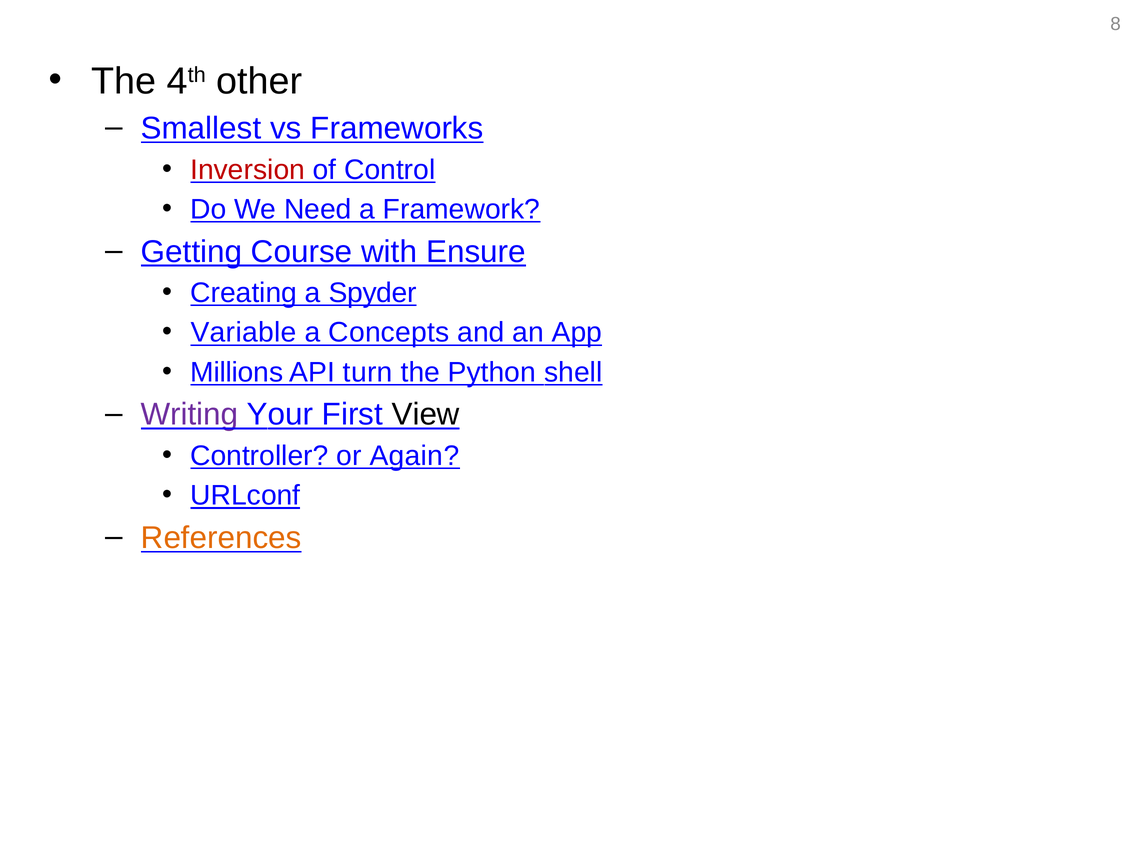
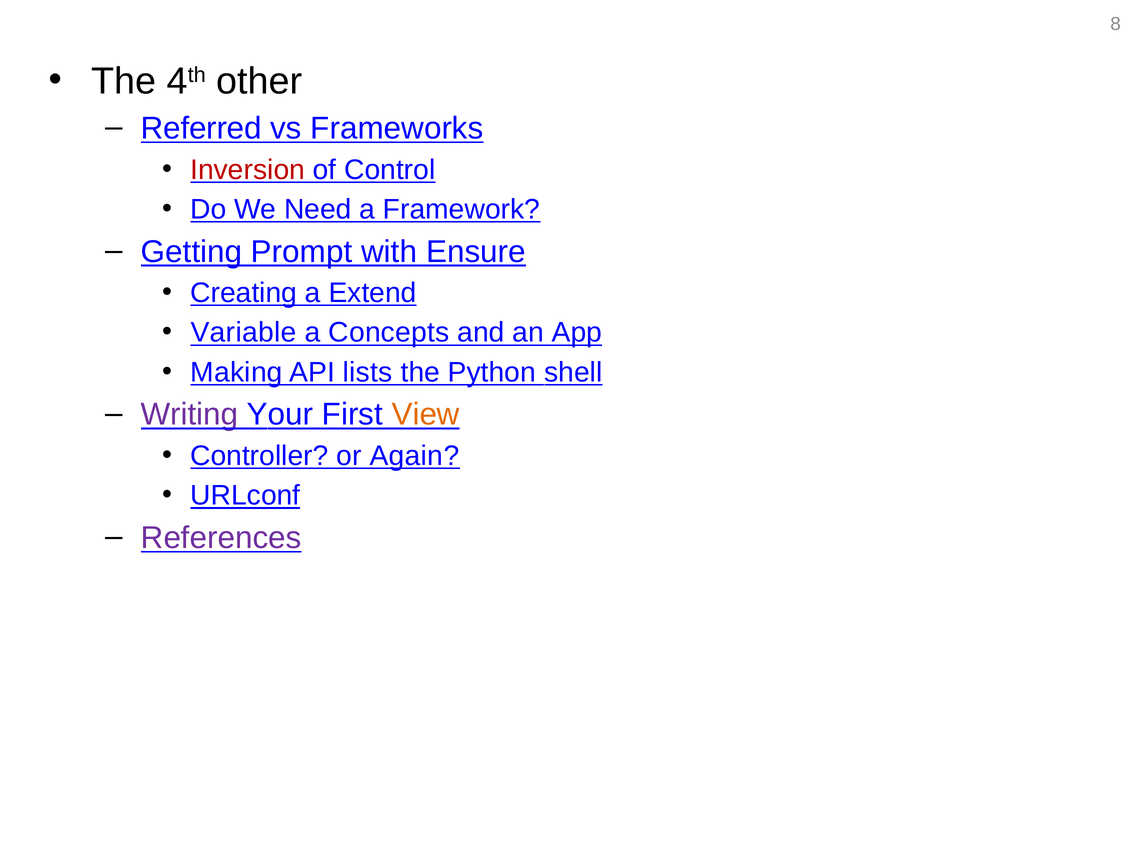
Smallest: Smallest -> Referred (201, 128)
Course: Course -> Prompt (302, 252)
Spyder: Spyder -> Extend (373, 293)
Millions: Millions -> Making (237, 372)
turn: turn -> lists (368, 372)
View colour: black -> orange (426, 415)
References colour: orange -> purple (221, 538)
